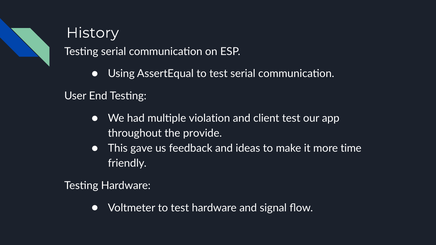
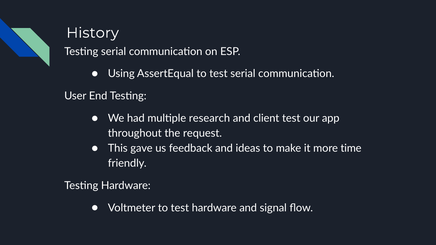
violation: violation -> research (209, 118)
provide: provide -> request (202, 133)
